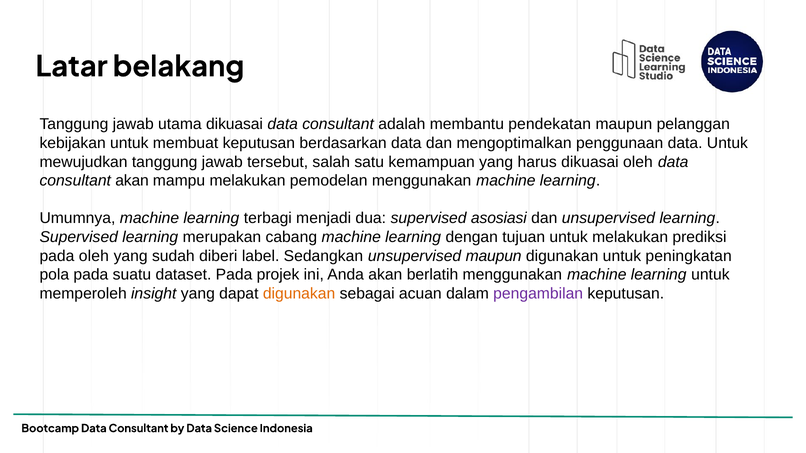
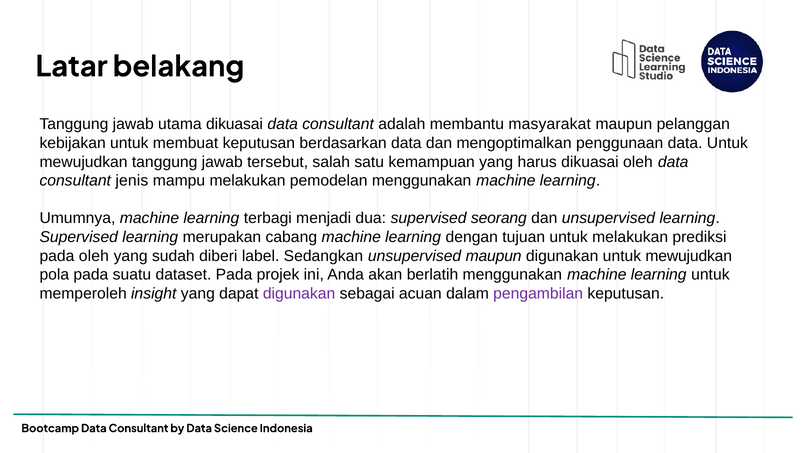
pendekatan: pendekatan -> masyarakat (550, 124)
consultant akan: akan -> jenis (132, 181)
asosiasi: asosiasi -> seorang (499, 218)
digunakan untuk peningkatan: peningkatan -> mewujudkan (689, 256)
digunakan colour: orange -> purple (299, 294)
